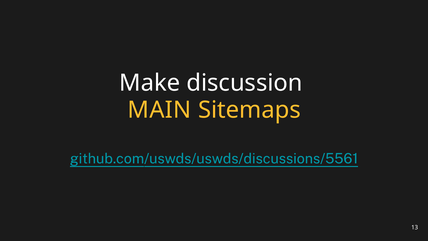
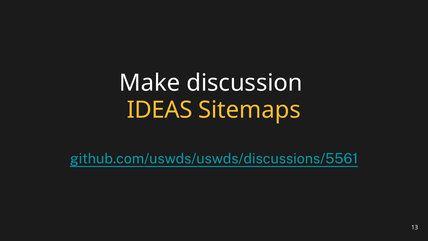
MAIN: MAIN -> IDEAS (160, 110)
